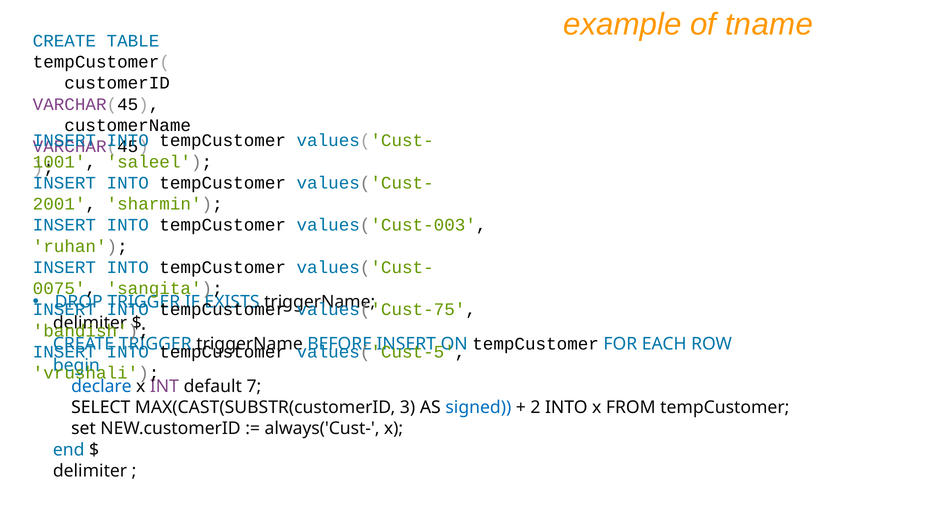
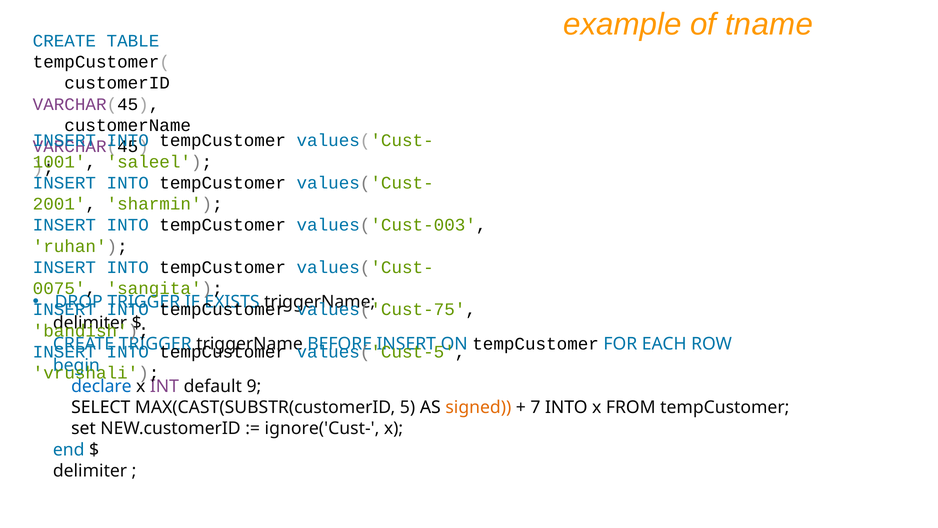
7: 7 -> 9 (254, 386)
3: 3 -> 5 (407, 407)
signed colour: blue -> orange (478, 407)
2: 2 -> 7 (536, 407)
always('Cust-: always('Cust- -> ignore('Cust- (322, 428)
